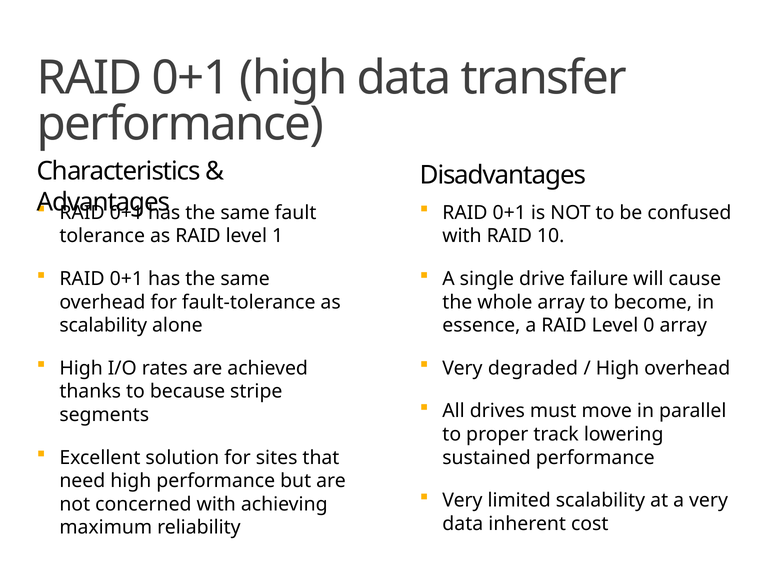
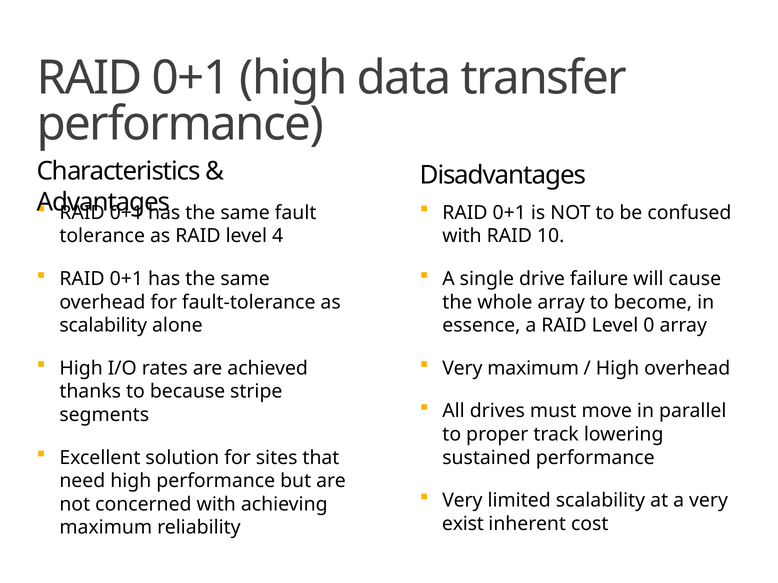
1: 1 -> 4 (278, 236)
Very degraded: degraded -> maximum (533, 369)
data: data -> exist (463, 524)
